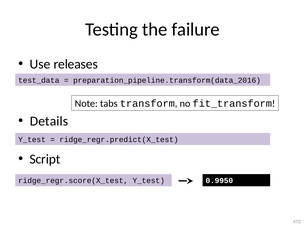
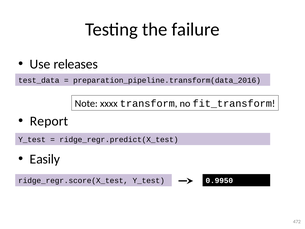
tabs: tabs -> xxxx (109, 103)
Details: Details -> Report (49, 121)
Script: Script -> Easily (45, 159)
